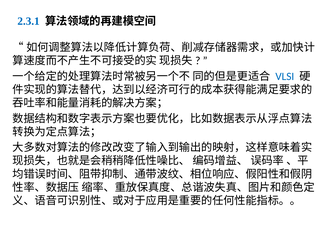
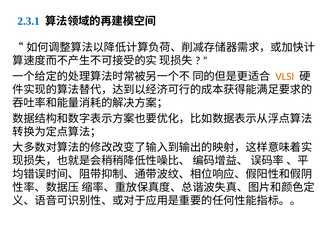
VLSI colour: blue -> orange (285, 76)
